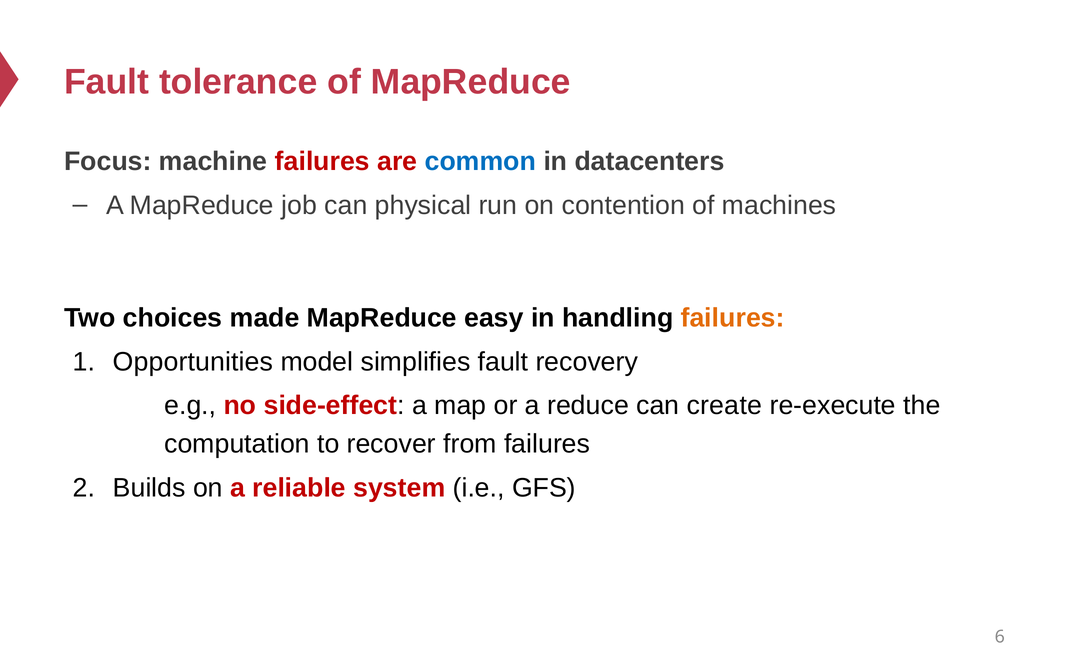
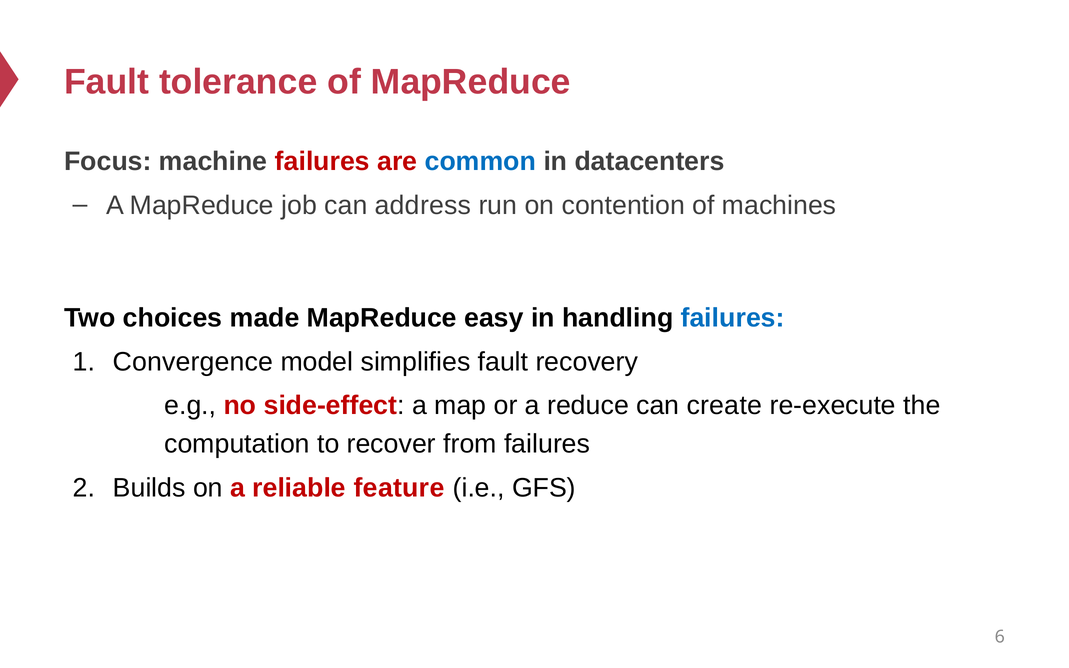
physical: physical -> address (423, 205)
failures colour: orange -> blue (733, 318)
Opportunities: Opportunities -> Convergence (193, 362)
system: system -> feature (399, 488)
